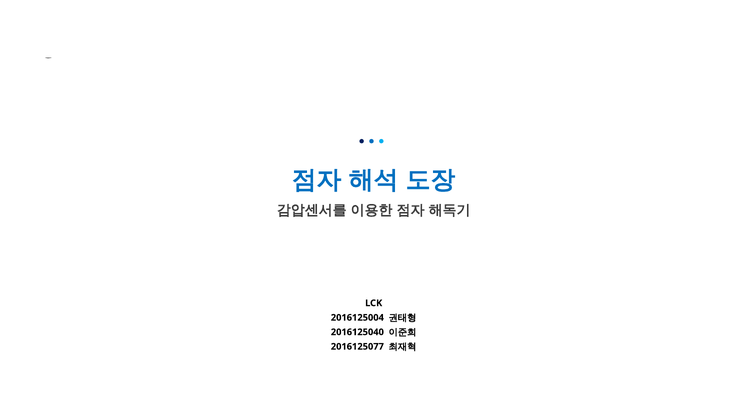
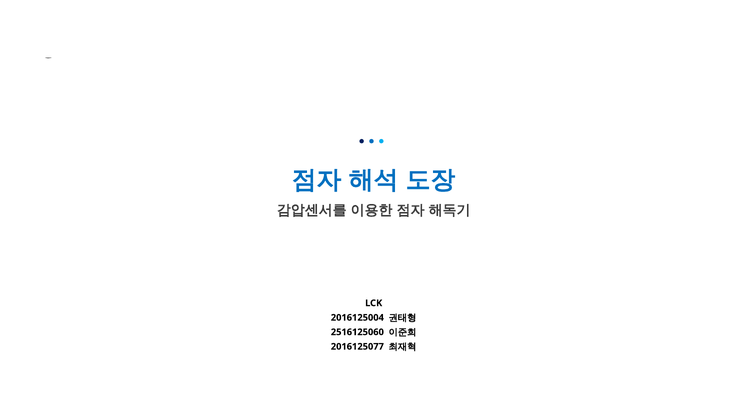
2016125040: 2016125040 -> 2516125060 (357, 332)
